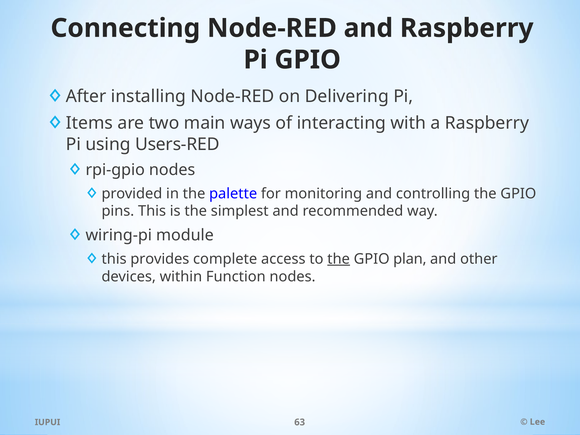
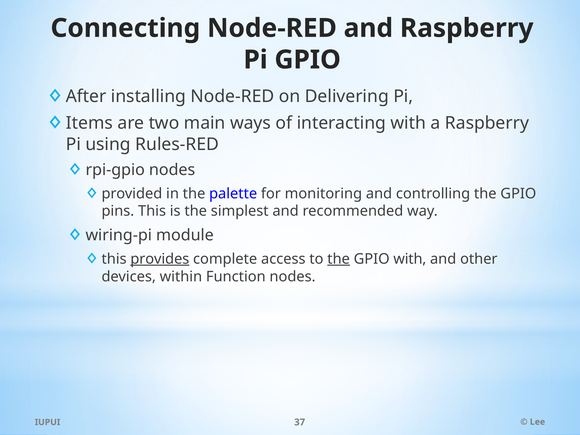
Users-RED: Users-RED -> Rules-RED (177, 144)
provides underline: none -> present (160, 259)
GPIO plan: plan -> with (410, 259)
63: 63 -> 37 (300, 422)
